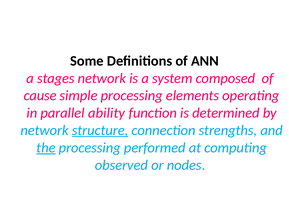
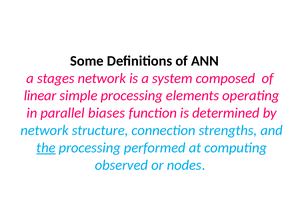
cause: cause -> linear (40, 95)
ability: ability -> biases (107, 113)
structure underline: present -> none (100, 130)
